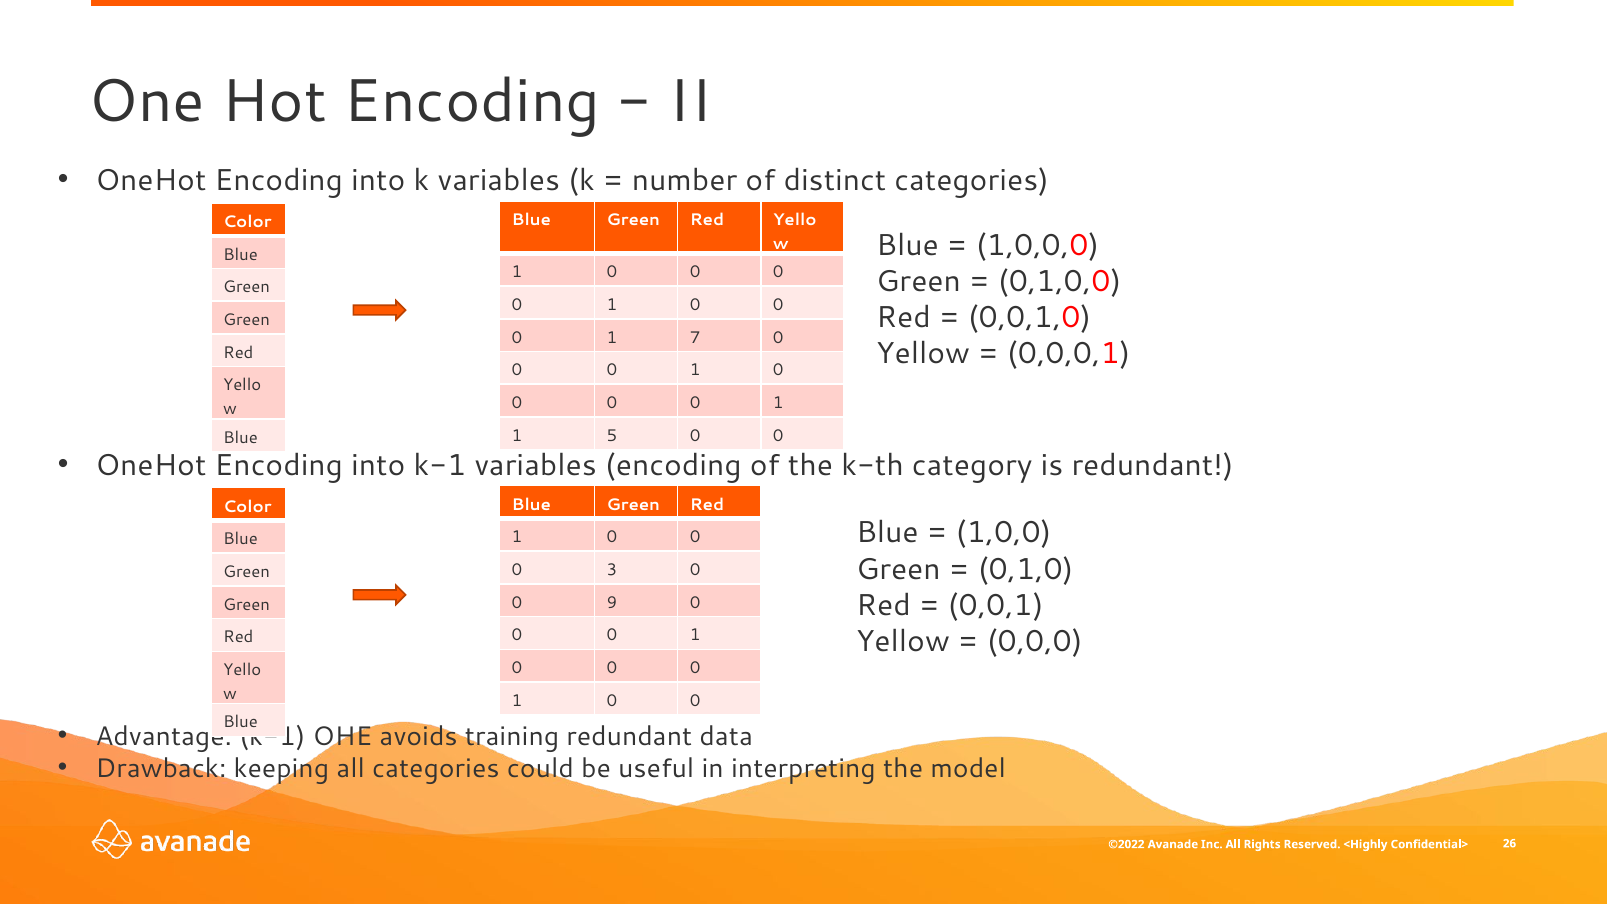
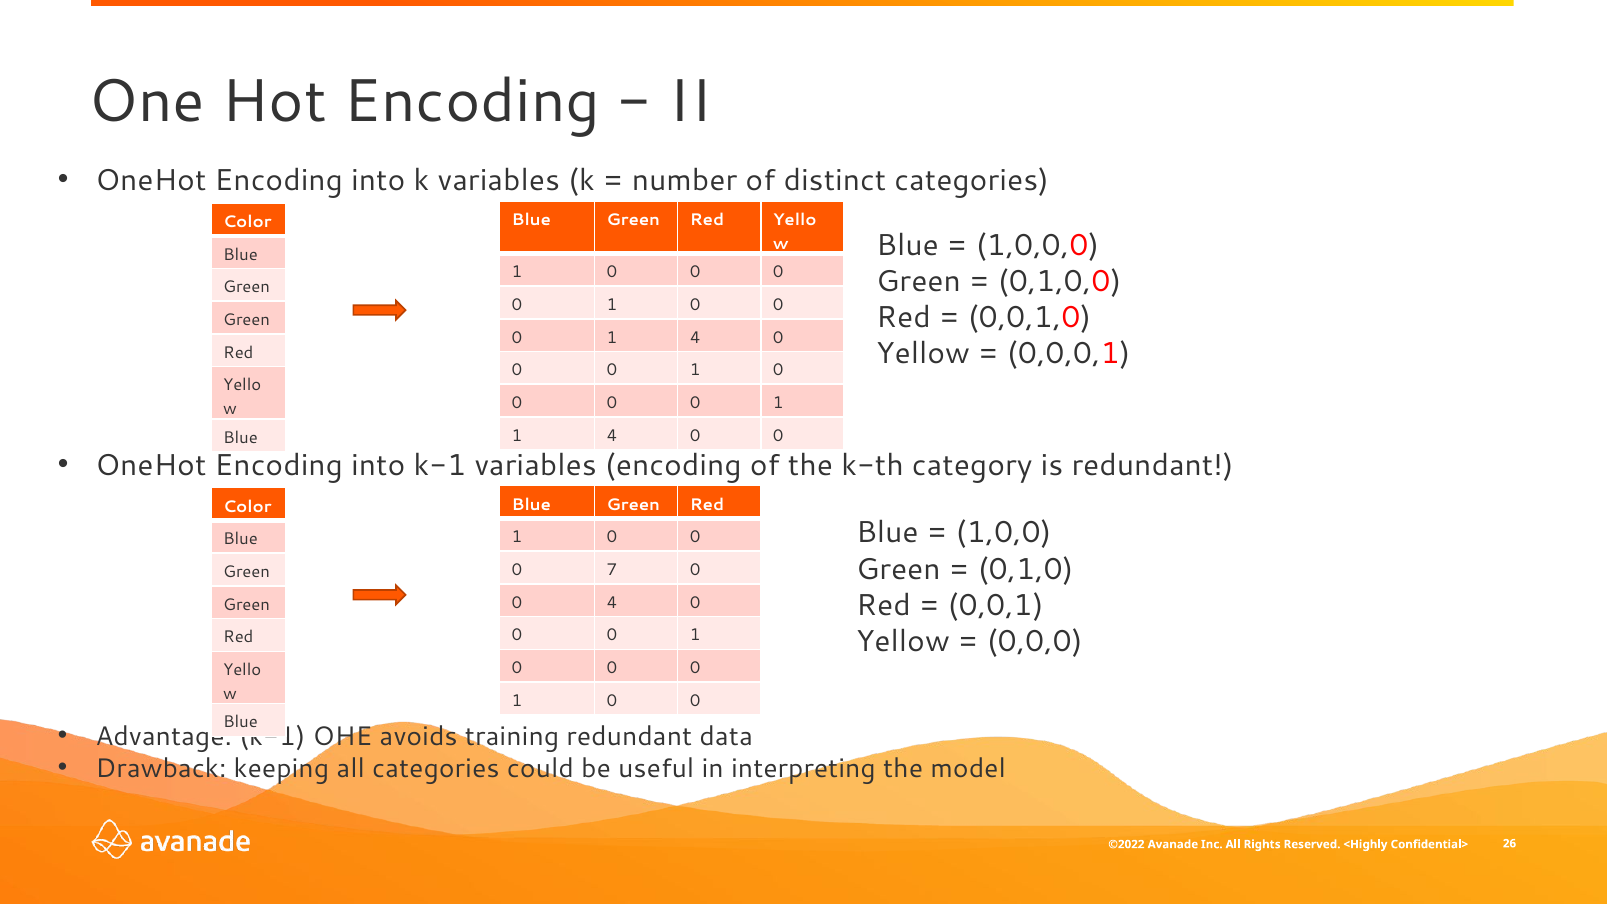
0 1 7: 7 -> 4 (695, 338)
5: 5 -> 4 (612, 436)
3: 3 -> 7 (612, 570)
0 9: 9 -> 4 (612, 603)
